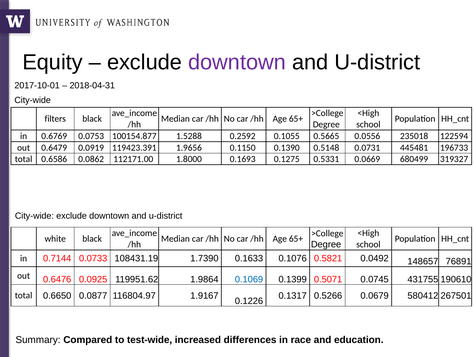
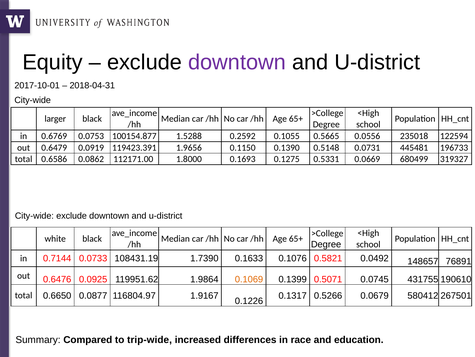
filters: filters -> larger (55, 119)
0.1069 colour: blue -> orange (249, 279)
test-wide: test-wide -> trip-wide (150, 339)
